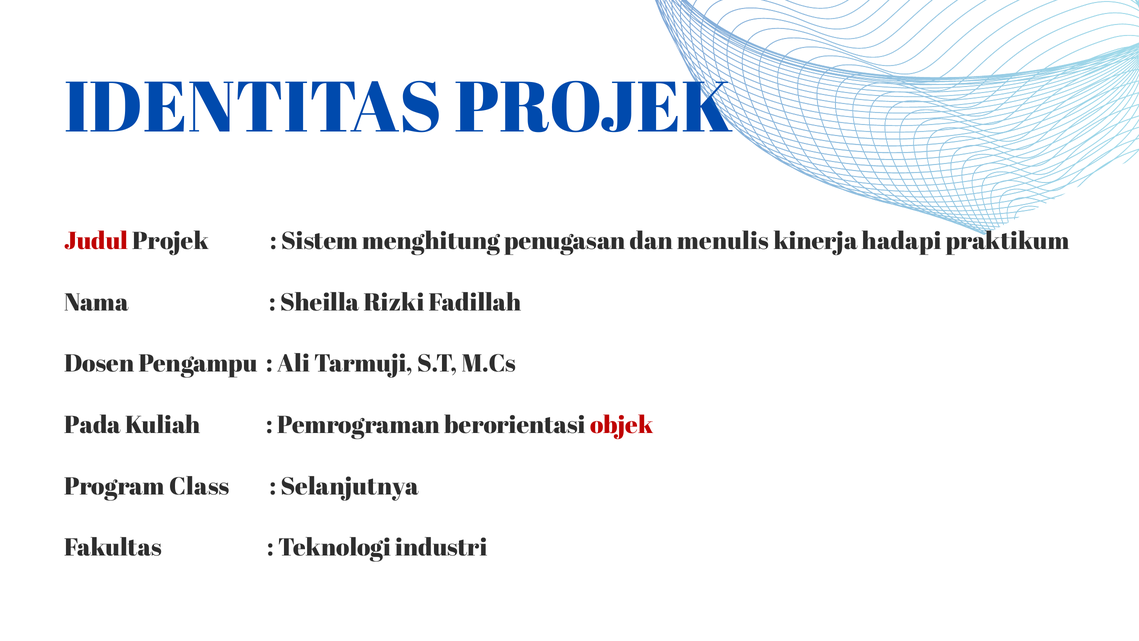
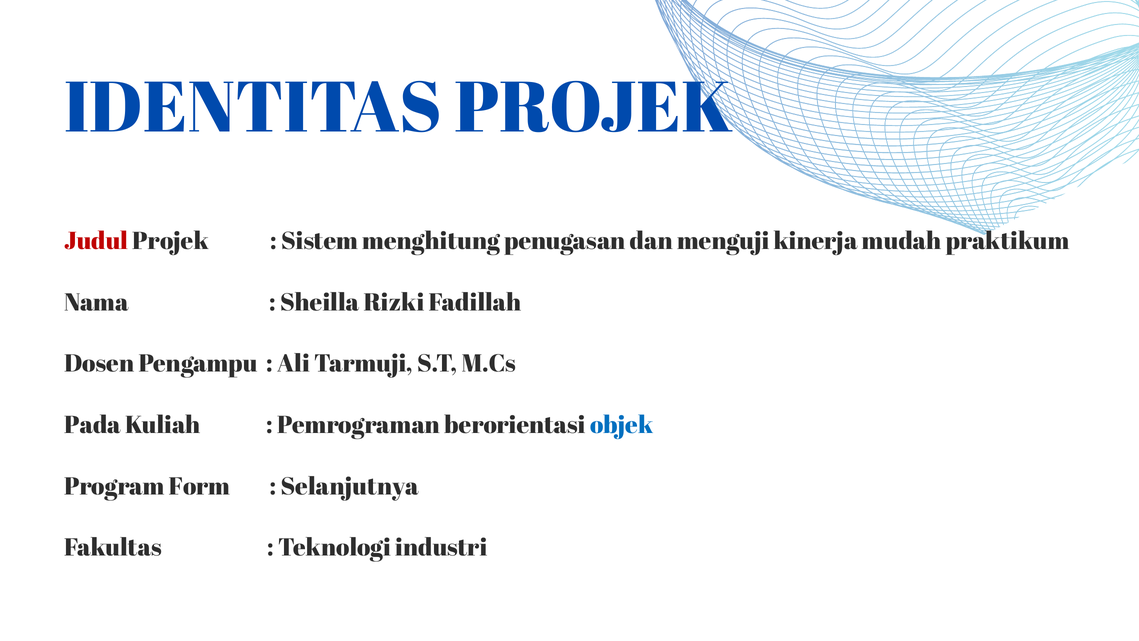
menulis: menulis -> menguji (723, 241)
hadapi: hadapi -> mudah (902, 241)
objek colour: red -> blue (622, 425)
Class: Class -> Form (200, 486)
